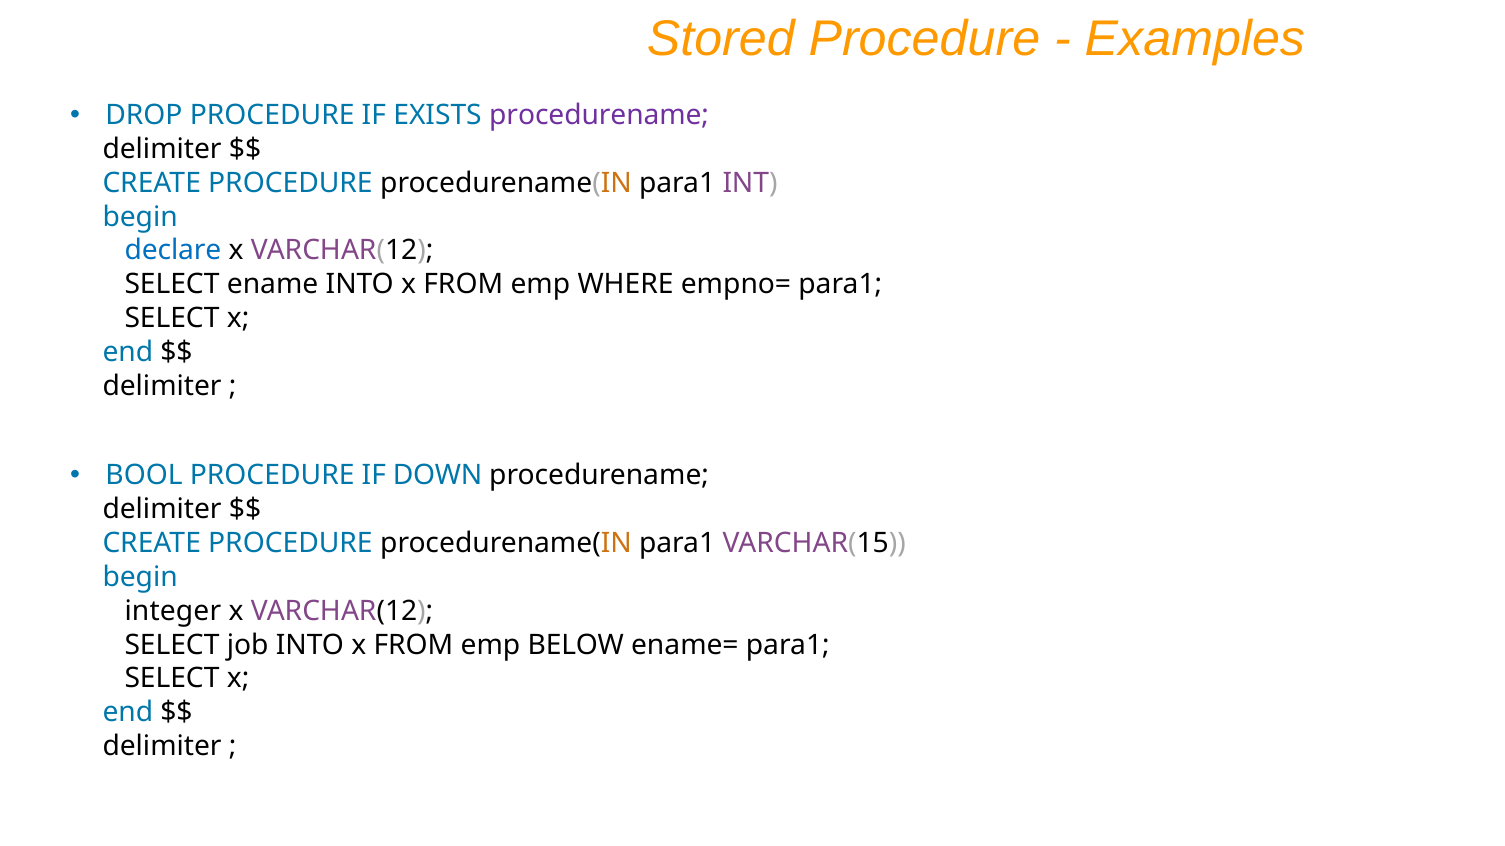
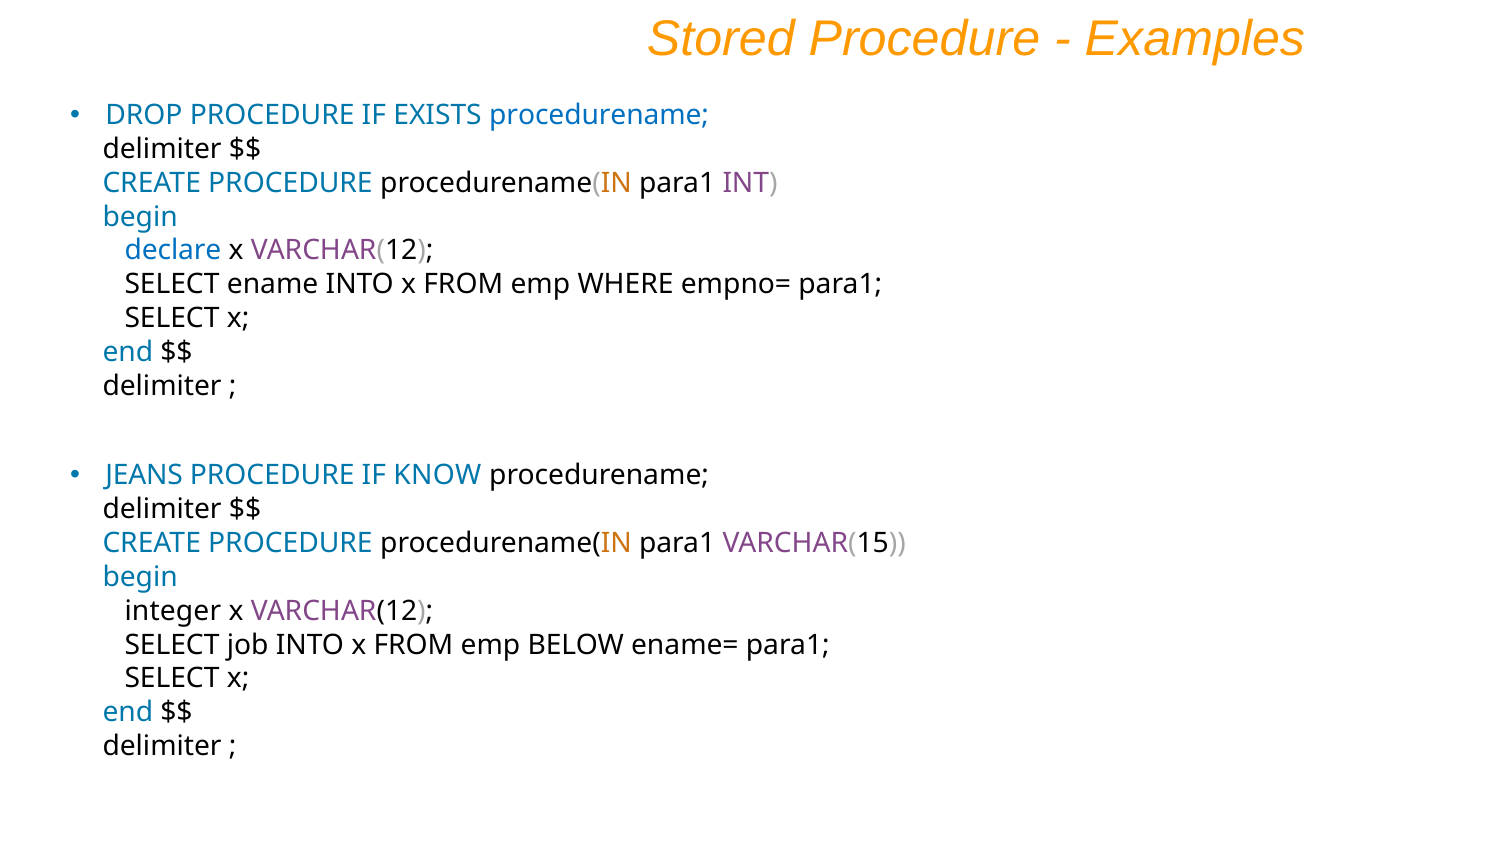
procedurename colour: purple -> blue (599, 115)
BOOL: BOOL -> JEANS (144, 476)
DOWN: DOWN -> KNOW (437, 476)
